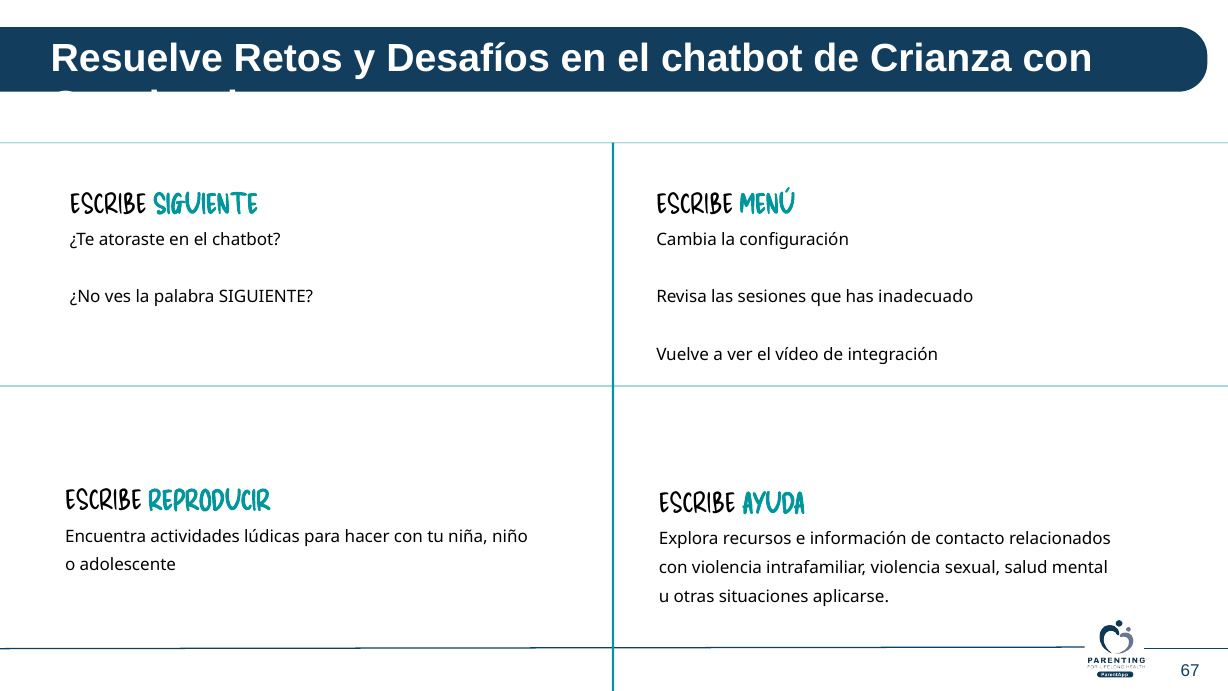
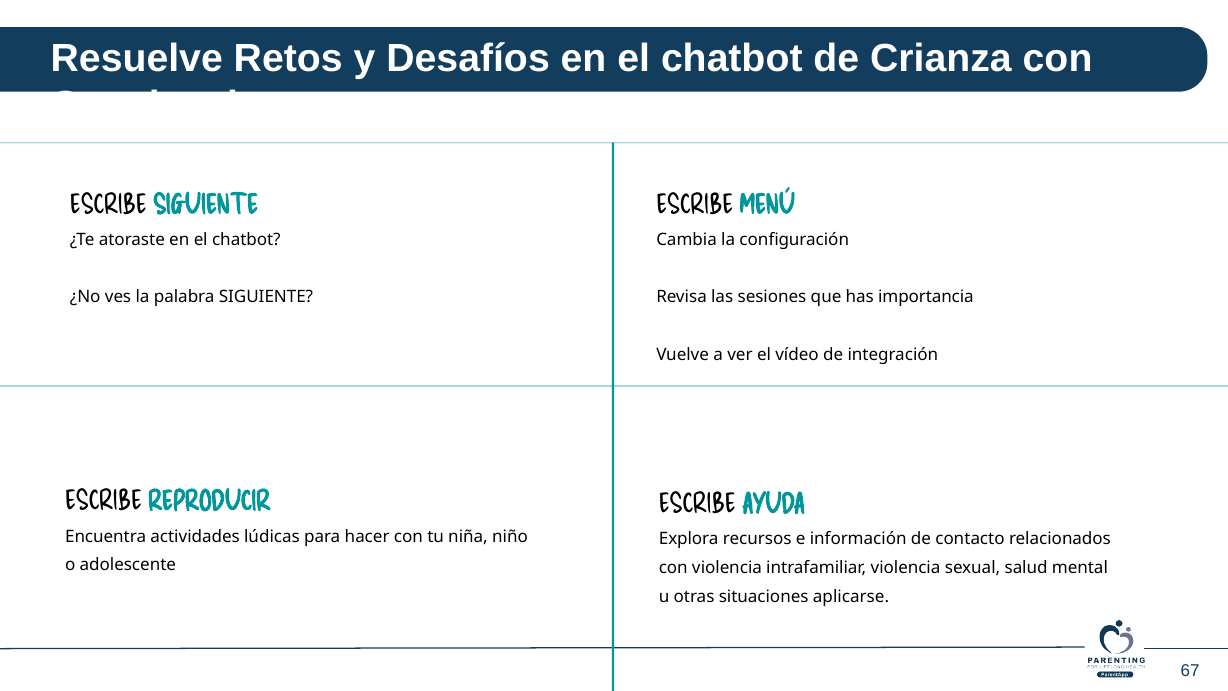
inadecuado: inadecuado -> importancia (926, 297)
